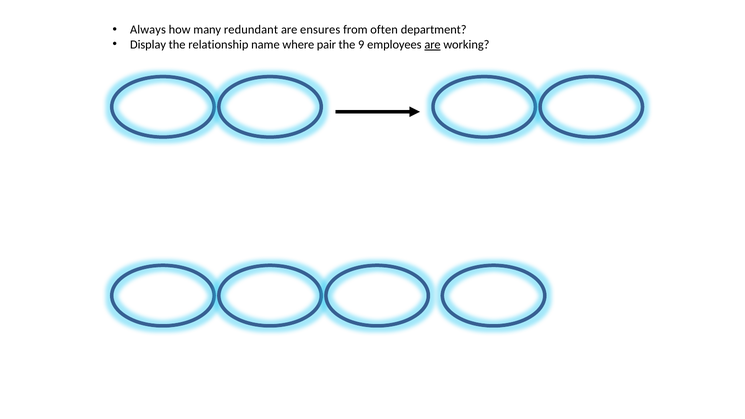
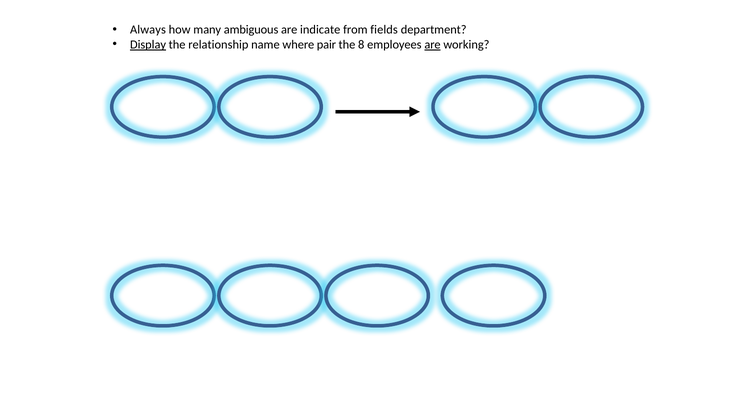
redundant: redundant -> ambiguous (251, 30)
ensures: ensures -> indicate (320, 30)
often: often -> fields (384, 30)
Display underline: none -> present (148, 45)
9: 9 -> 8 (361, 45)
